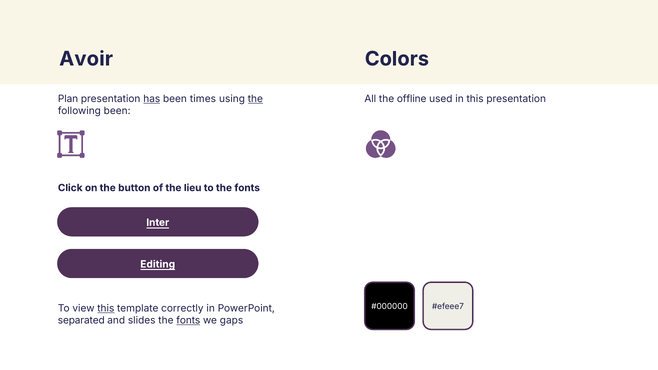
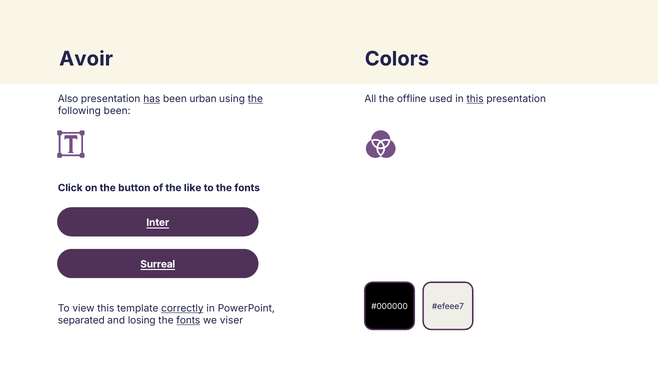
Plan: Plan -> Also (68, 99)
times: times -> urban (203, 99)
this underline: none -> present (475, 99)
lieu: lieu -> like (193, 188)
Editing: Editing -> Surreal (158, 264)
this underline: present -> none (106, 309)
correctly underline: none -> present (182, 309)
slides: slides -> losing (142, 321)
gaps: gaps -> viser (232, 321)
